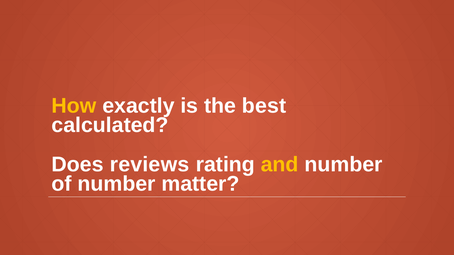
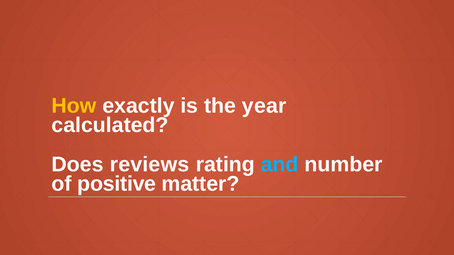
best: best -> year (264, 106)
and colour: yellow -> light blue (280, 165)
of number: number -> positive (117, 184)
